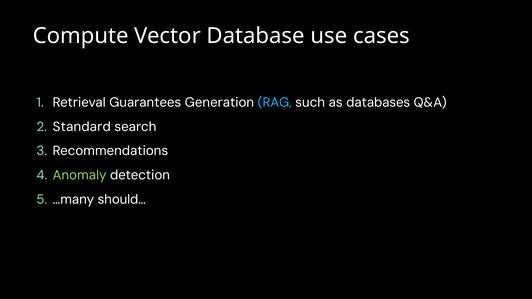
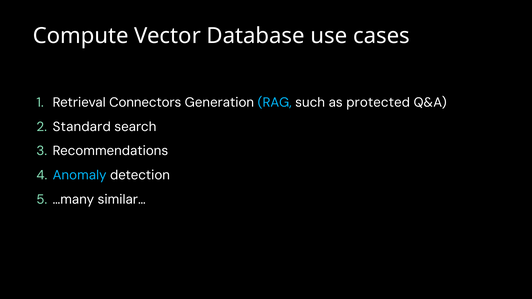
Guarantees: Guarantees -> Connectors (145, 103)
databases: databases -> protected (378, 103)
Anomaly colour: light green -> light blue (80, 175)
should…: should… -> similar… (122, 200)
